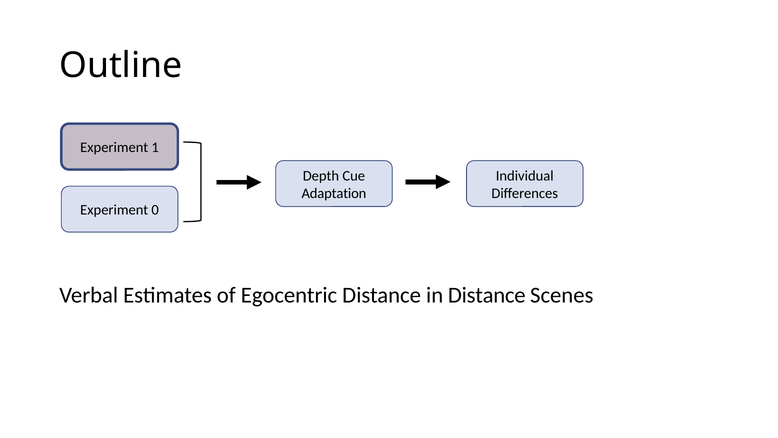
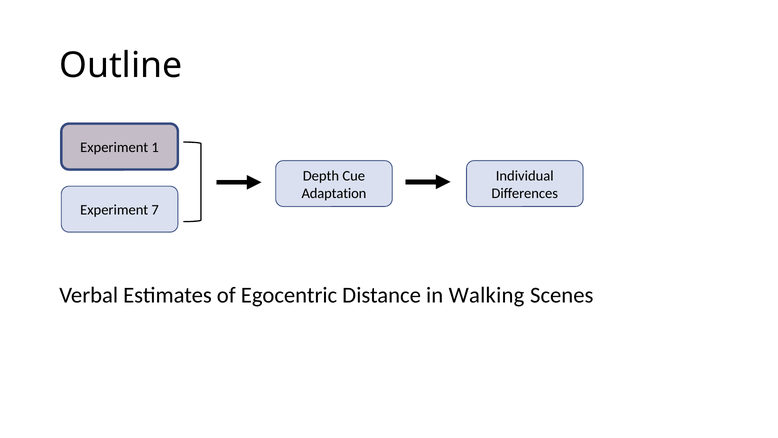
0: 0 -> 7 (155, 210)
in Distance: Distance -> Walking (487, 295)
